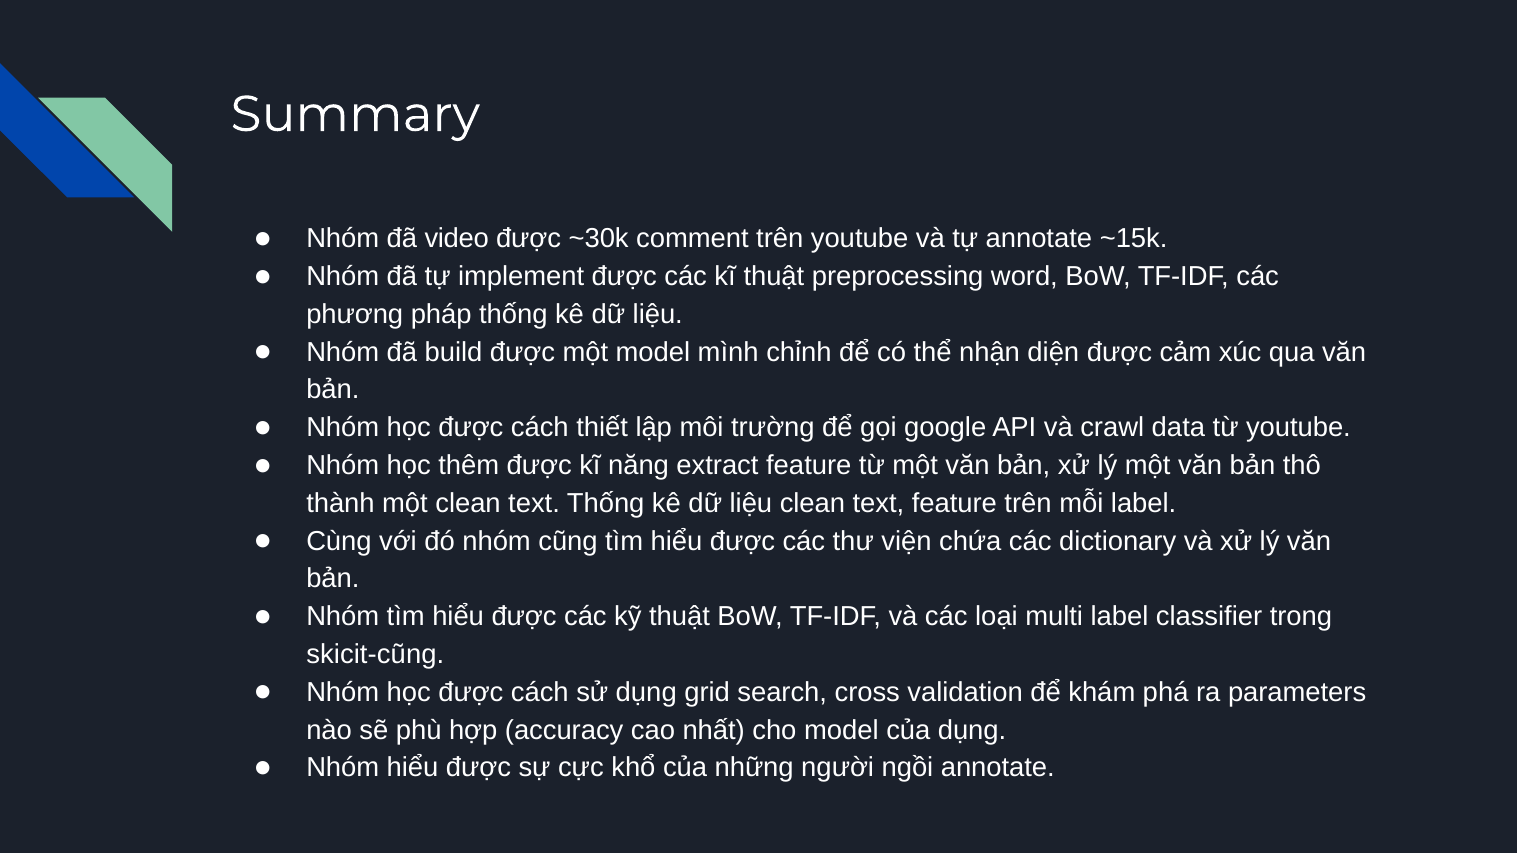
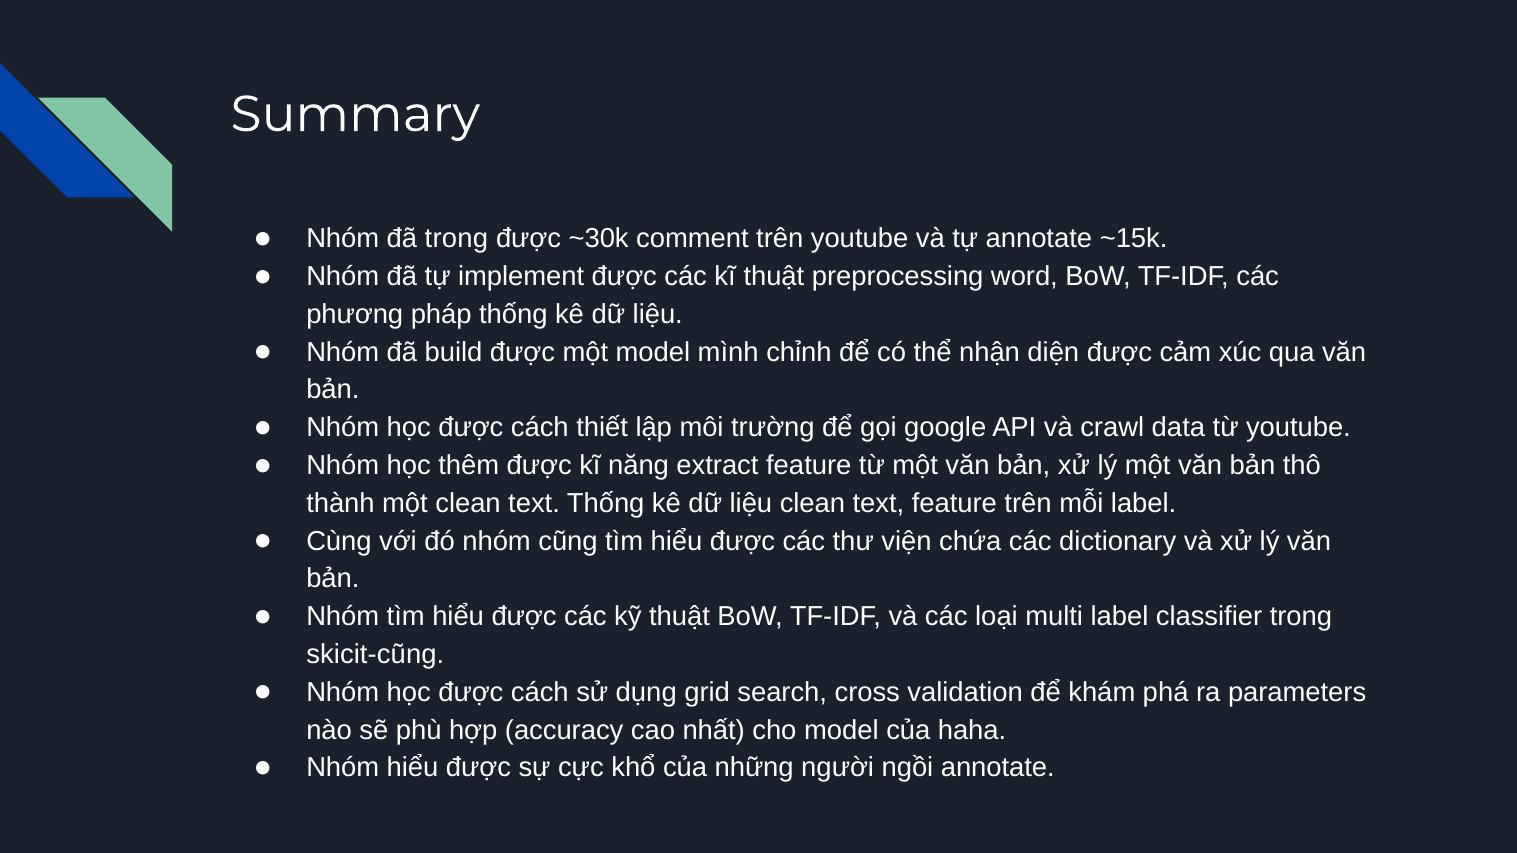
đã video: video -> trong (456, 239)
của dụng: dụng -> haha (972, 730)
